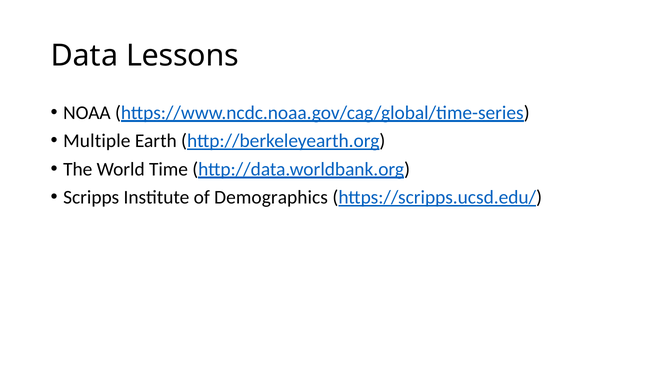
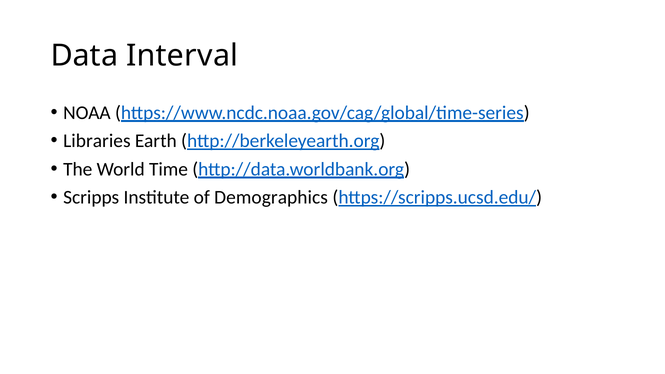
Lessons: Lessons -> Interval (182, 56)
Multiple: Multiple -> Libraries (97, 141)
